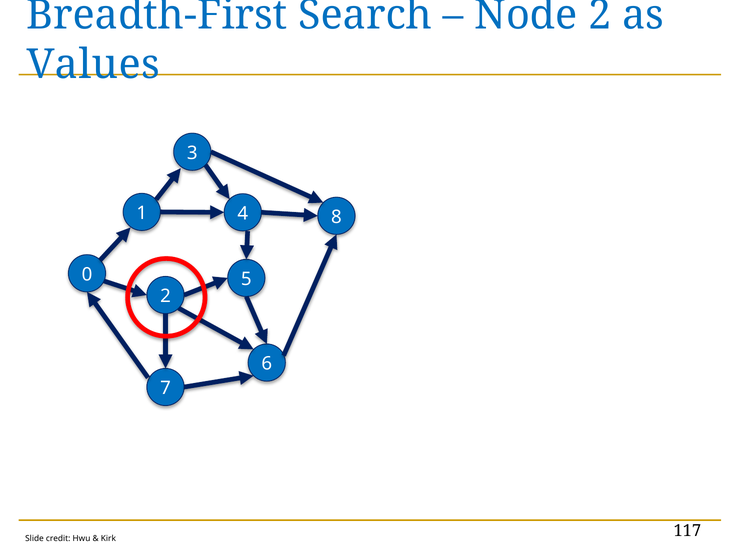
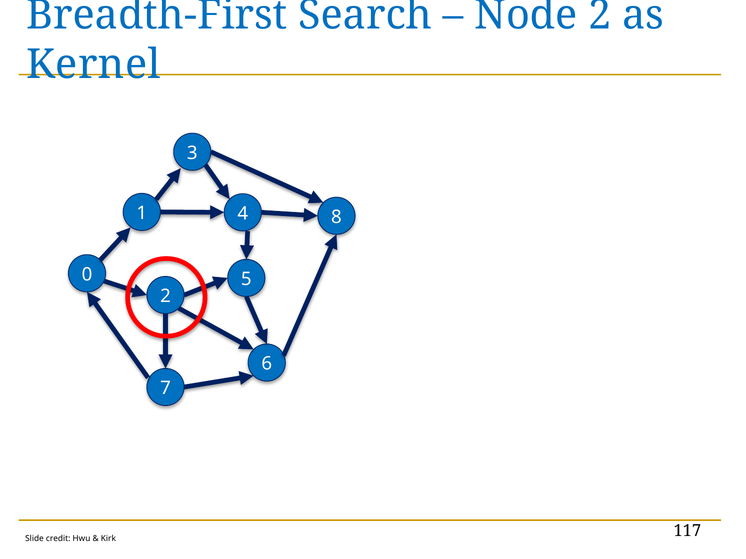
Values: Values -> Kernel (93, 65)
